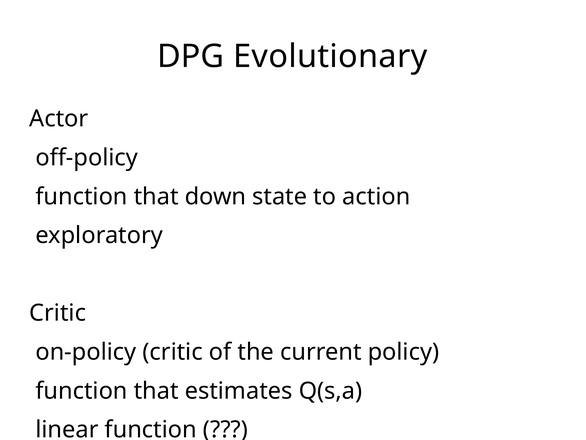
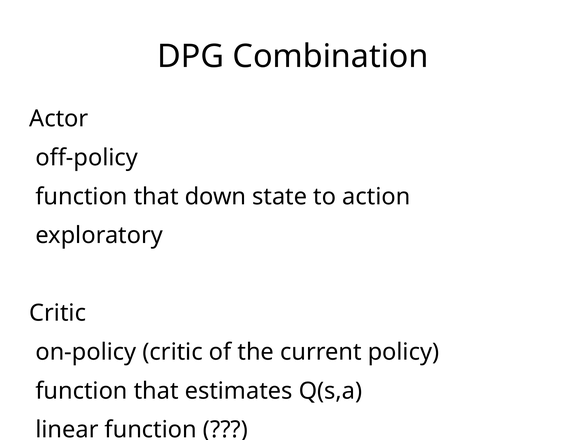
Evolutionary: Evolutionary -> Combination (331, 56)
